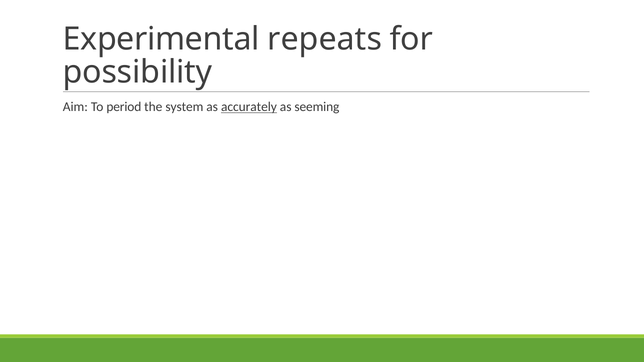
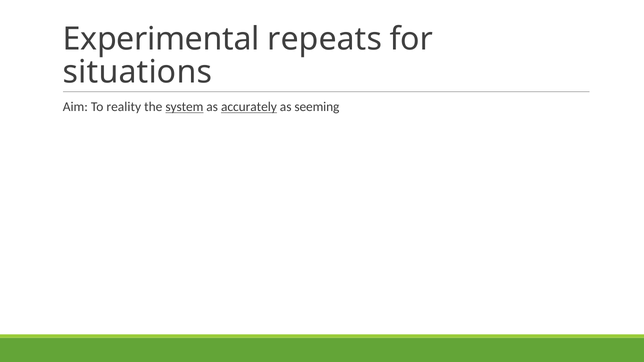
possibility: possibility -> situations (137, 72)
period: period -> reality (124, 107)
system underline: none -> present (184, 107)
